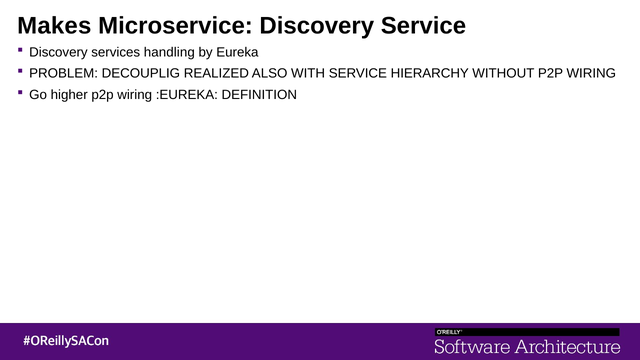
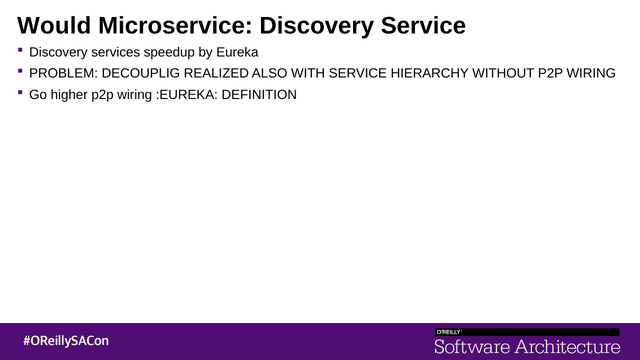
Makes: Makes -> Would (54, 26)
handling: handling -> speedup (169, 52)
